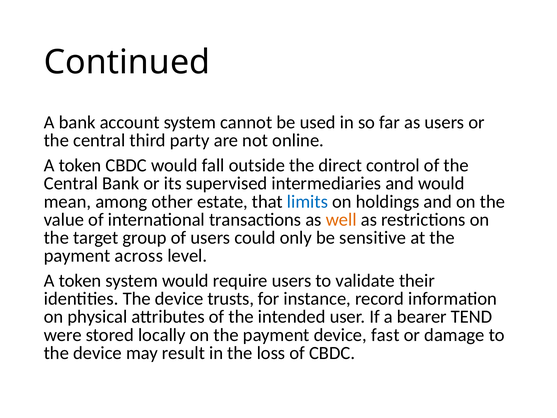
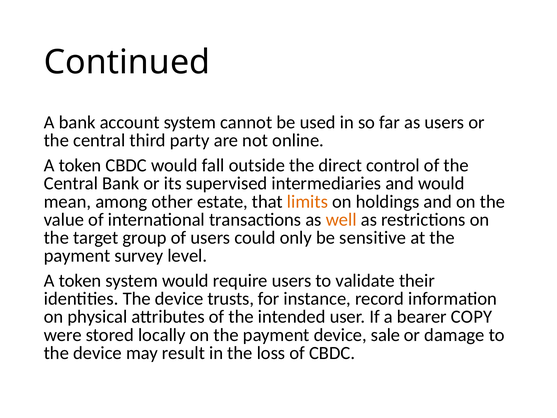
limits colour: blue -> orange (307, 201)
across: across -> survey (139, 256)
TEND: TEND -> COPY (472, 317)
fast: fast -> sale (385, 335)
